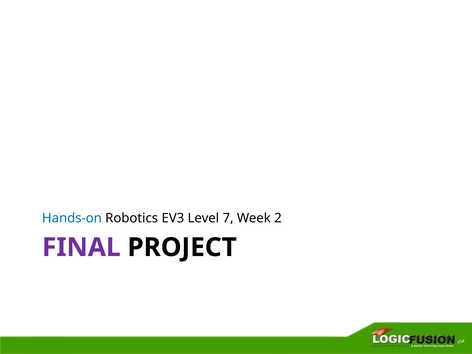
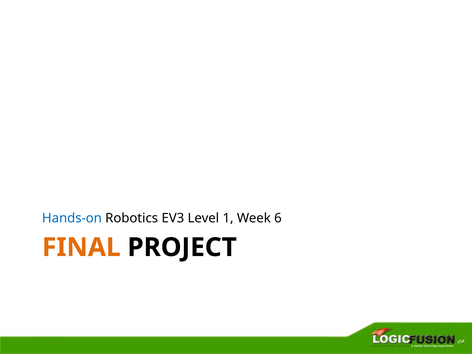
7: 7 -> 1 (228, 218)
2: 2 -> 6 (278, 218)
FINAL colour: purple -> orange (81, 247)
